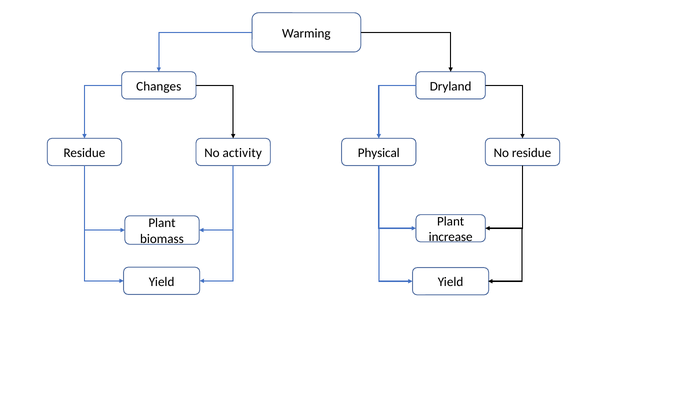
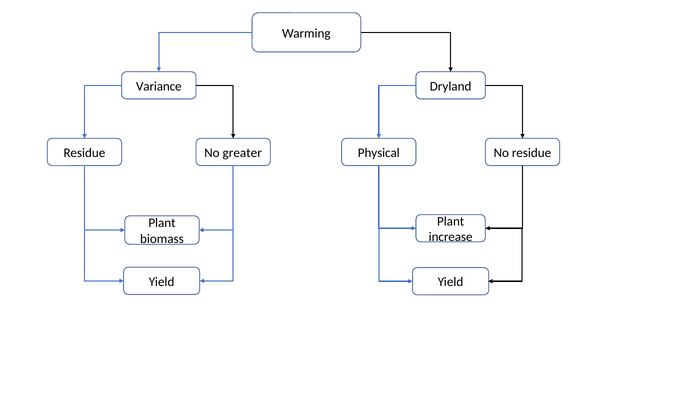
Changes: Changes -> Variance (159, 86)
activity: activity -> greater (242, 153)
